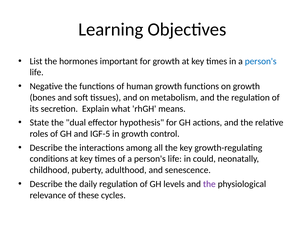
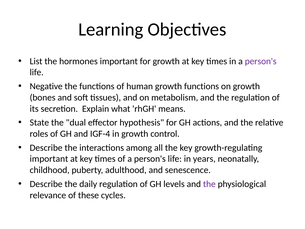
person's colour: blue -> purple (261, 61)
IGF-5: IGF-5 -> IGF-4 (100, 134)
conditions: conditions -> important (49, 159)
could: could -> years (204, 159)
